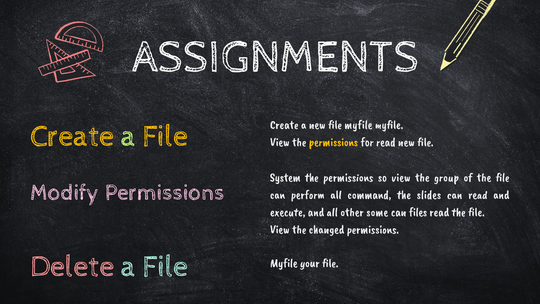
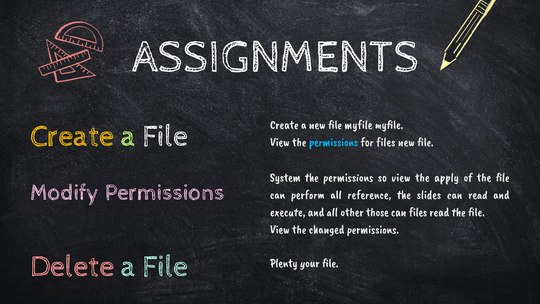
File colour: yellow -> white (165, 136)
permissions colour: yellow -> light blue (333, 142)
for read: read -> files (386, 142)
group: group -> apply (447, 177)
command: command -> reference (369, 195)
some: some -> those (377, 212)
a File Myfile: Myfile -> Plenty (284, 263)
